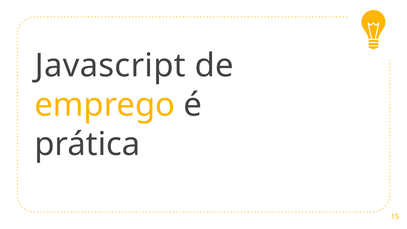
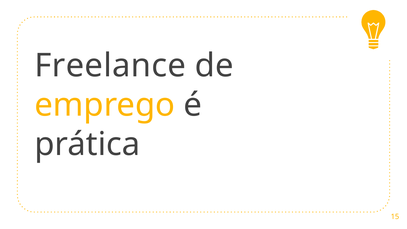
Javascript: Javascript -> Freelance (110, 66)
